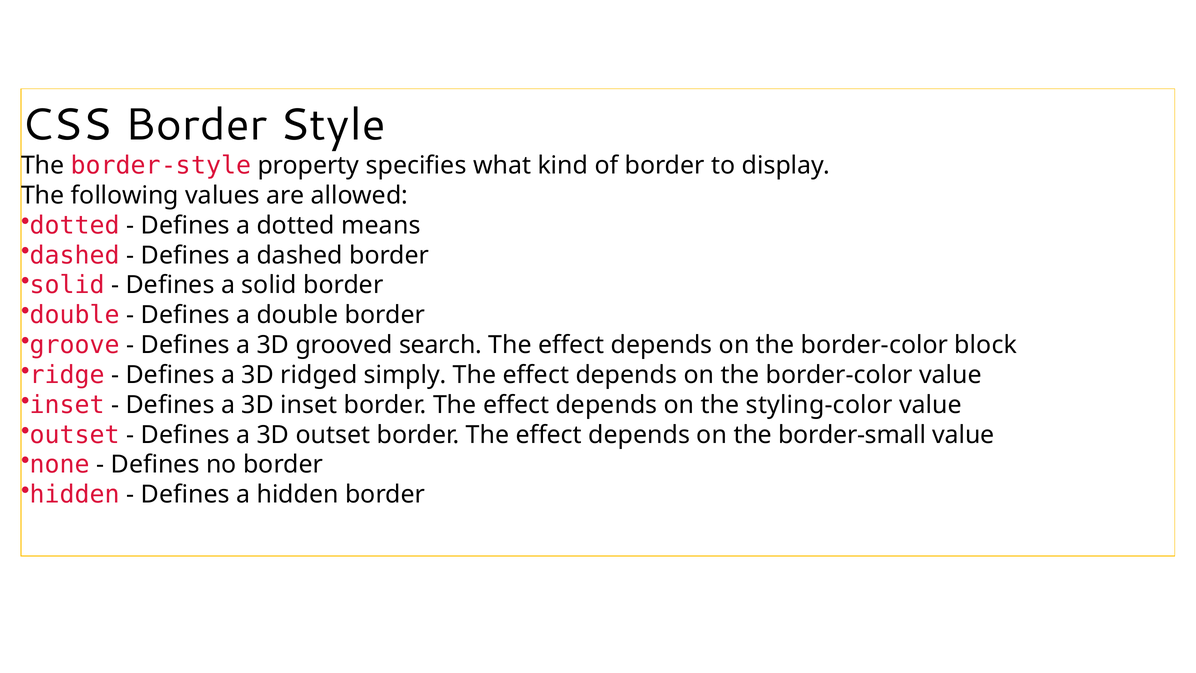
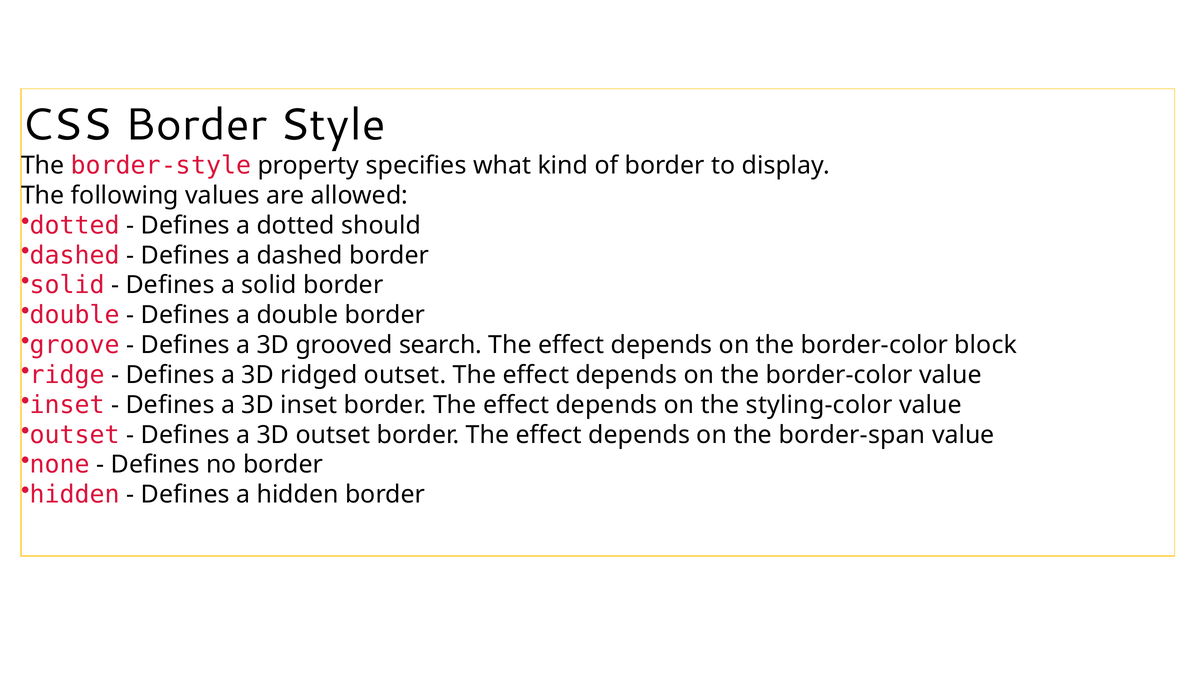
means: means -> should (381, 225)
ridged simply: simply -> outset (405, 375)
border-small: border-small -> border-span (852, 435)
